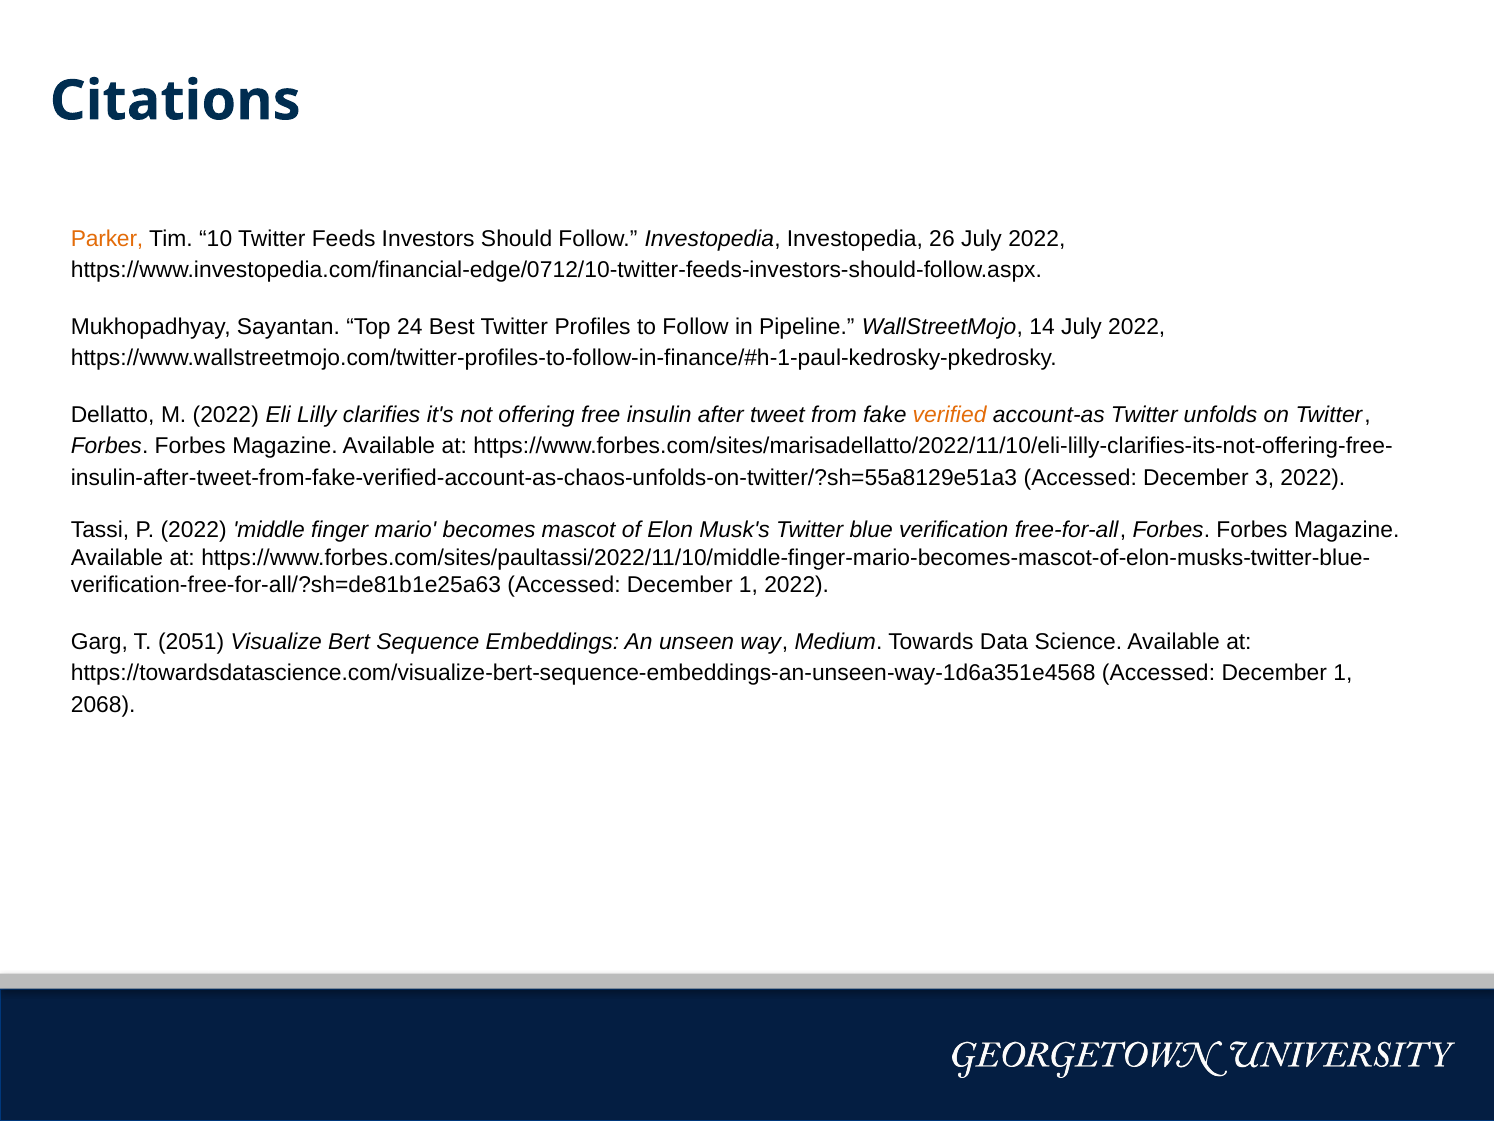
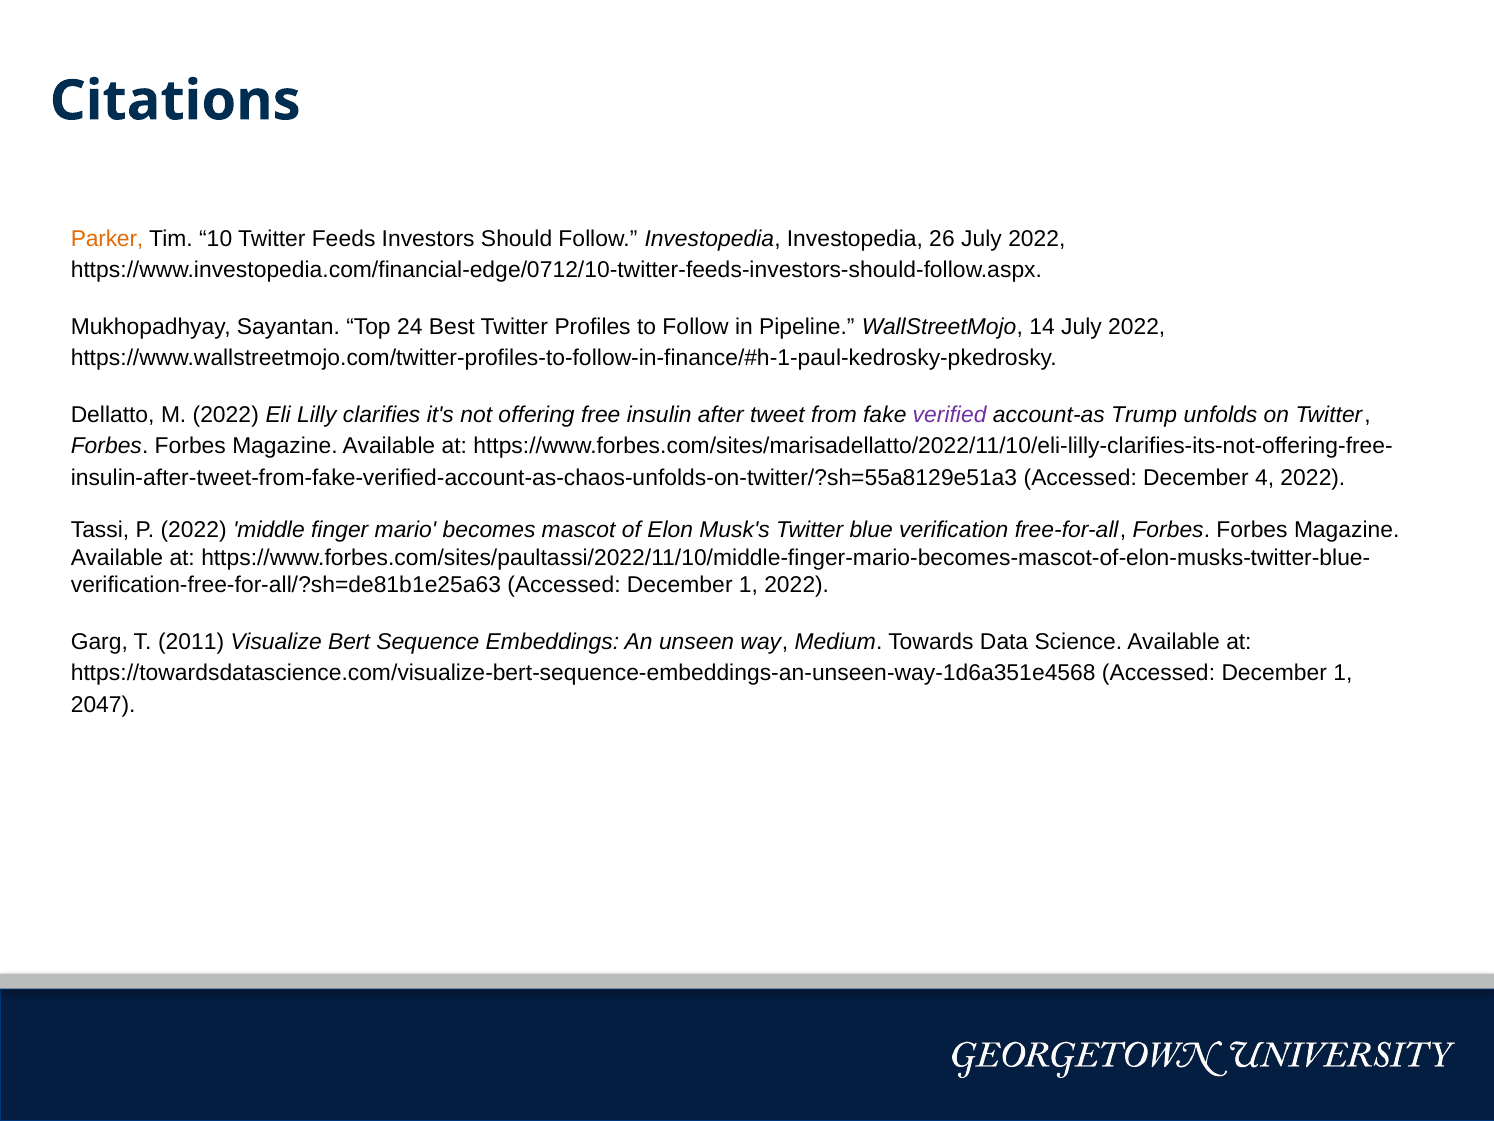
verified colour: orange -> purple (950, 414)
account-as Twitter: Twitter -> Trump (1144, 414)
3: 3 -> 4 (1265, 478)
2051: 2051 -> 2011 (191, 641)
2068: 2068 -> 2047 (103, 705)
